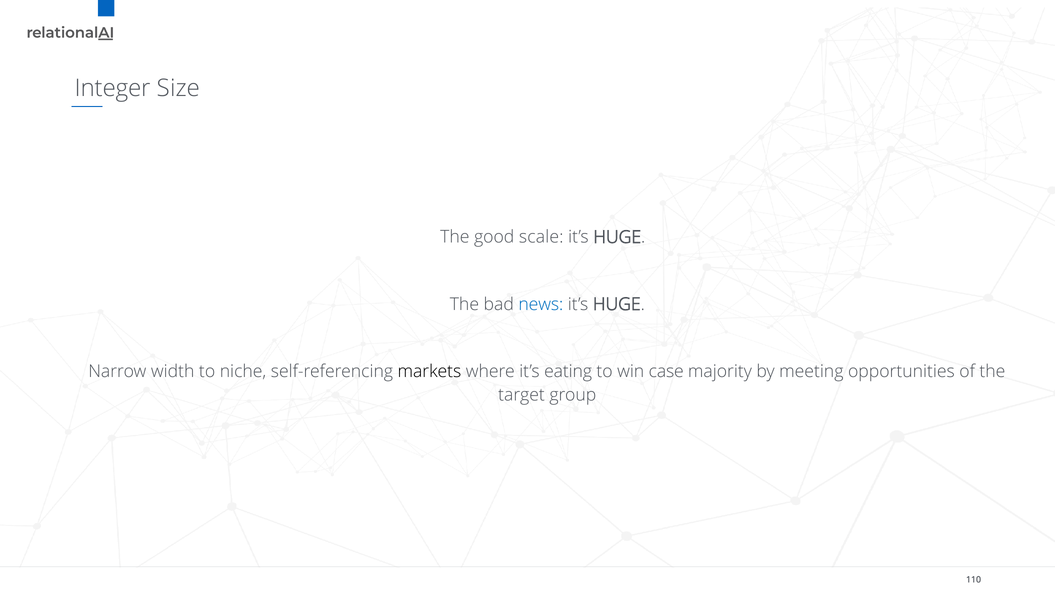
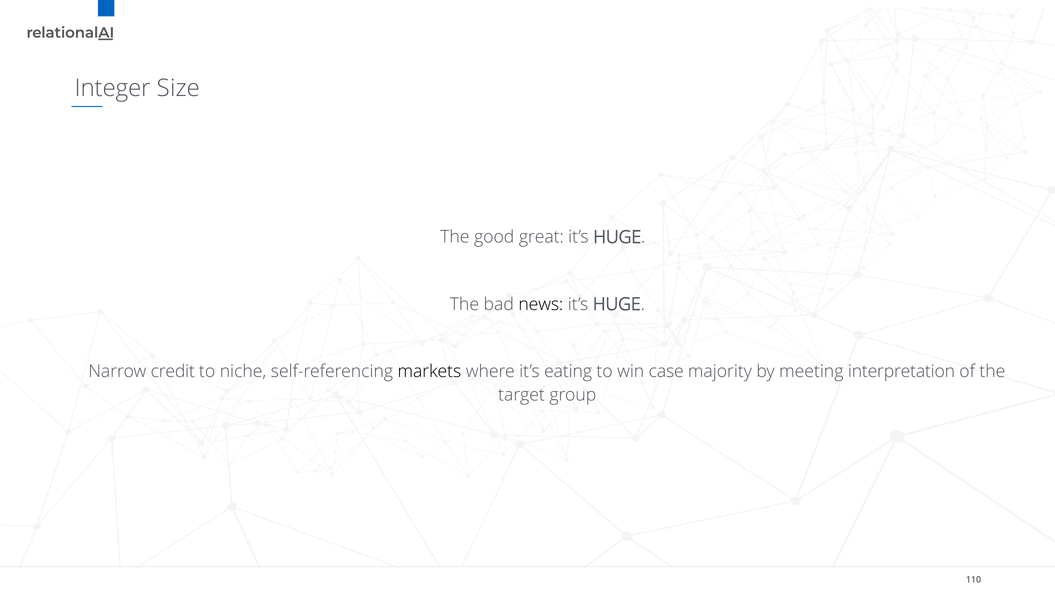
scale: scale -> great (541, 237)
news colour: blue -> black (541, 304)
width: width -> credit (173, 371)
opportunities: opportunities -> interpretation (901, 371)
